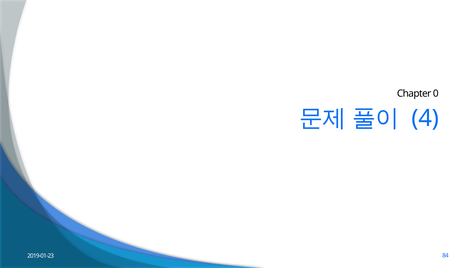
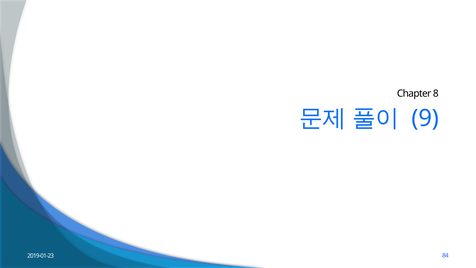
0: 0 -> 8 (436, 93)
4: 4 -> 9 (425, 118)
